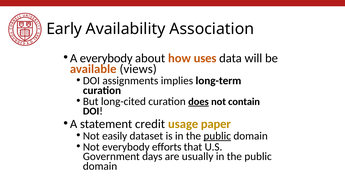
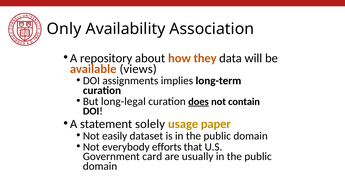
Early: Early -> Only (64, 29)
A everybody: everybody -> repository (106, 58)
uses: uses -> they (205, 58)
long-cited: long-cited -> long-legal (123, 101)
credit: credit -> solely (150, 124)
public underline: present -> none (217, 136)
days: days -> card (152, 157)
